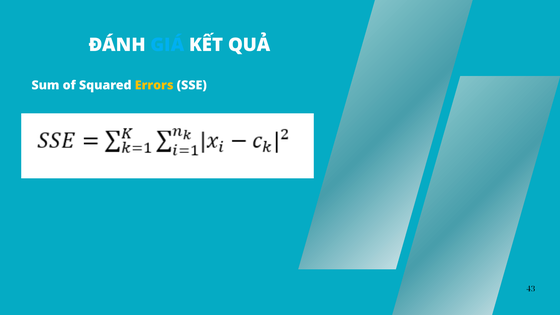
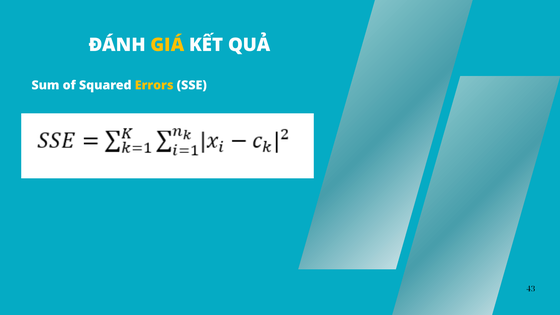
GIÁ colour: light blue -> yellow (167, 45)
